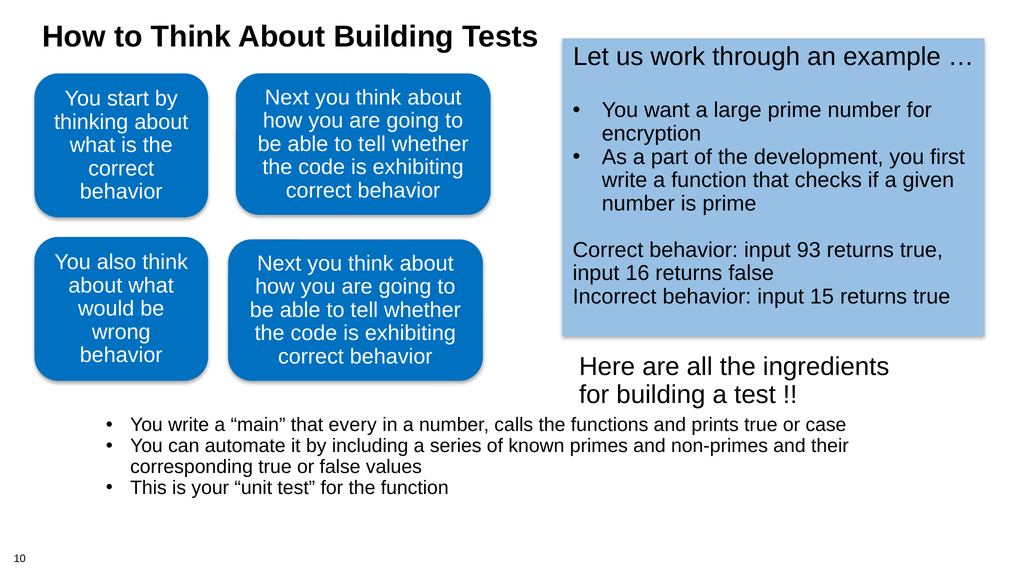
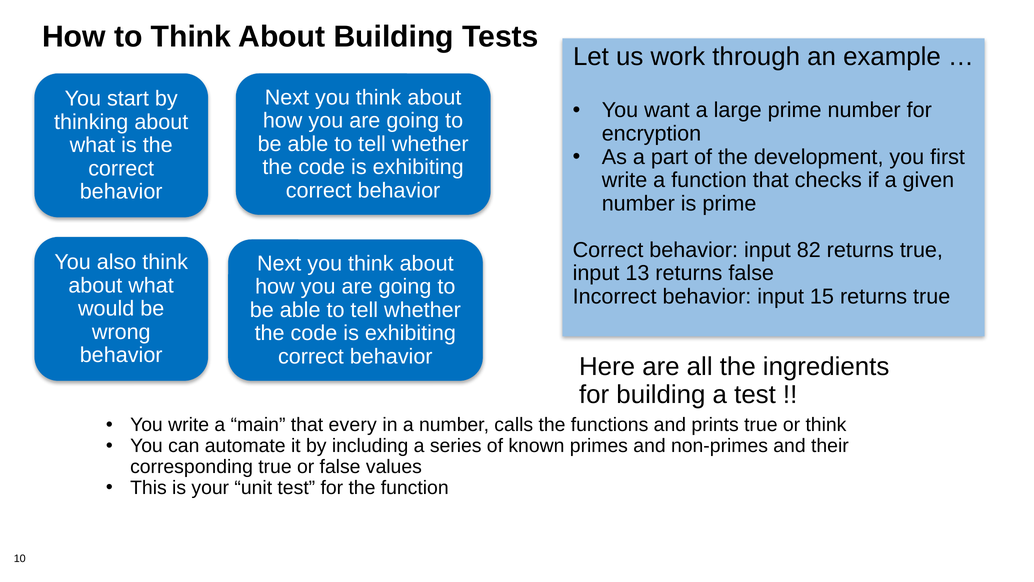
93: 93 -> 82 (809, 250)
16: 16 -> 13 (637, 273)
or case: case -> think (826, 425)
